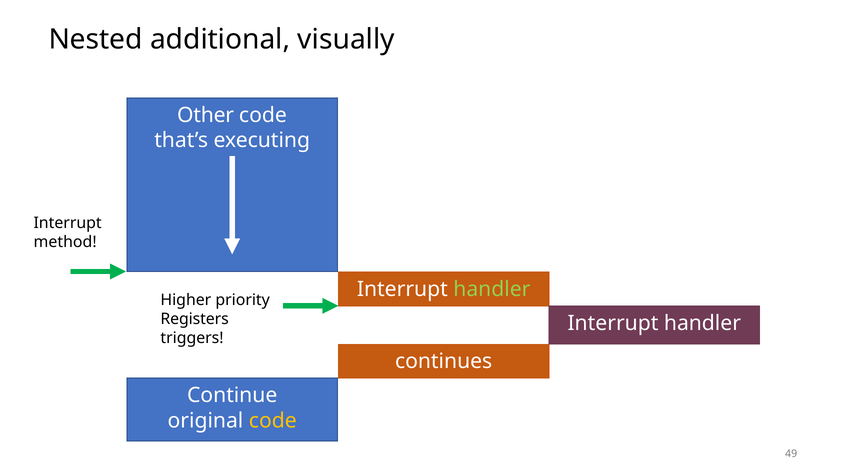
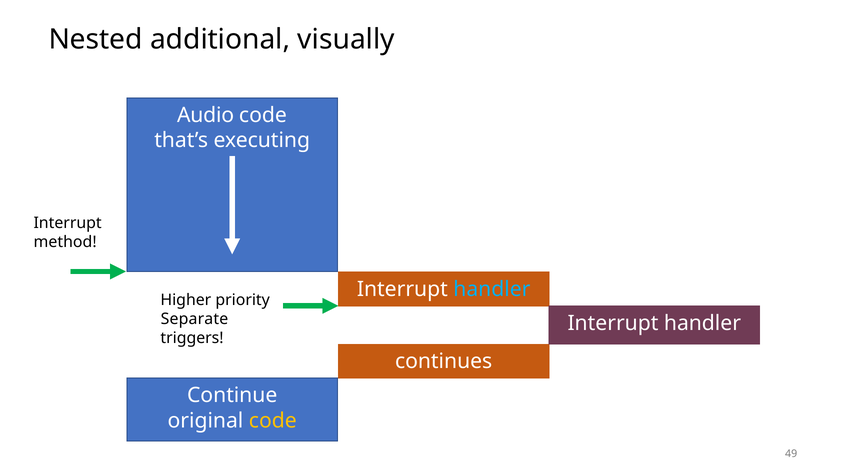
Other: Other -> Audio (206, 115)
handler colour: light green -> light blue (492, 289)
Registers: Registers -> Separate (194, 319)
